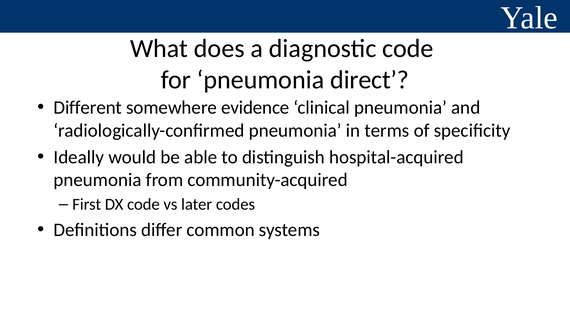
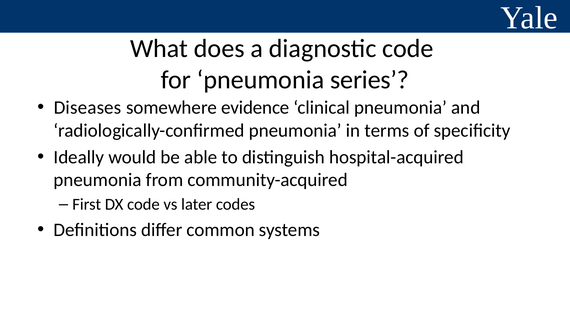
direct: direct -> series (370, 80)
Different: Different -> Diseases (88, 107)
